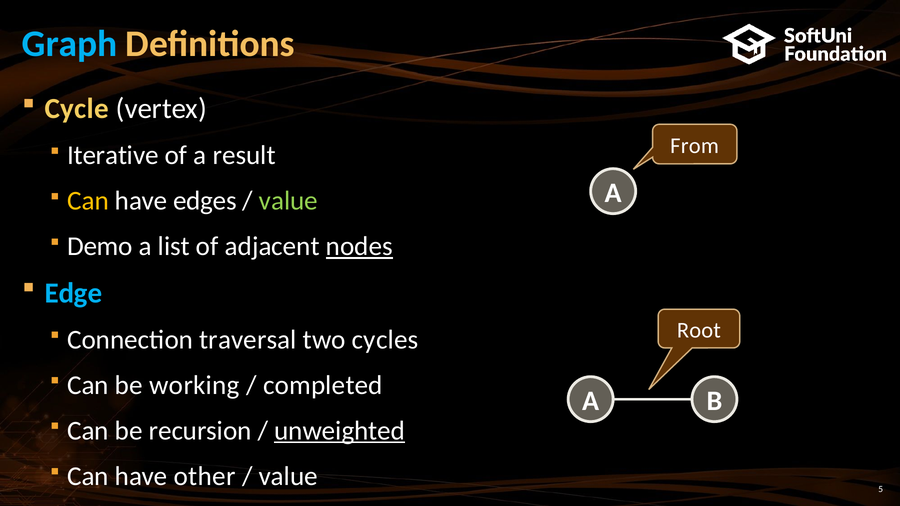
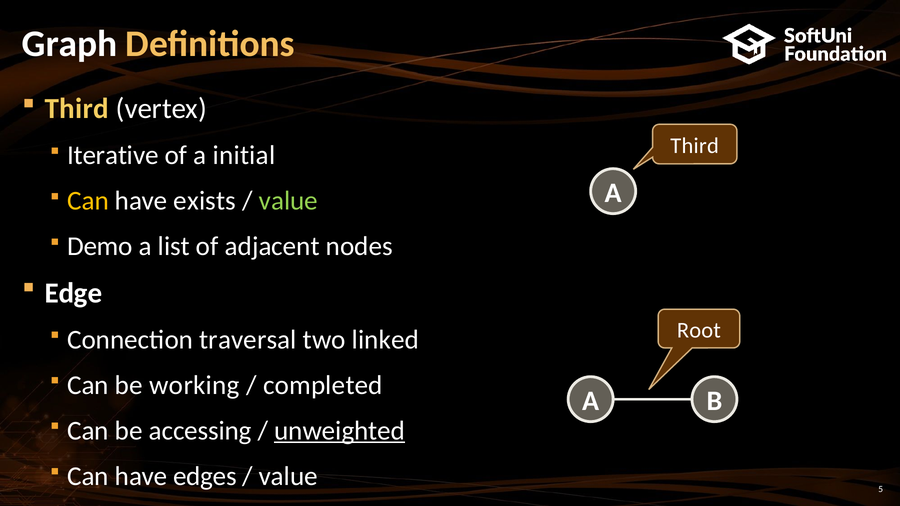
Graph colour: light blue -> white (70, 44)
Cycle: Cycle -> Third (77, 109)
From: From -> Third (695, 146)
result: result -> initial (244, 155)
edges: edges -> exists (205, 201)
nodes underline: present -> none (359, 246)
Edge colour: light blue -> white (73, 293)
cycles: cycles -> linked (385, 340)
recursion: recursion -> accessing (200, 431)
other: other -> edges (205, 477)
